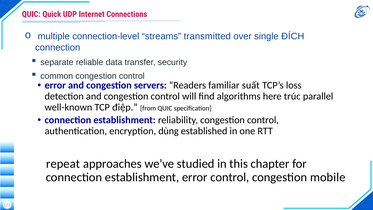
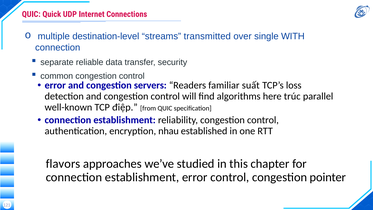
connection-level: connection-level -> destination-level (106, 36)
ĐÍCH: ĐÍCH -> WITH (293, 36)
dùng: dùng -> nhau (169, 131)
repeat: repeat -> flavors (63, 164)
mobile: mobile -> pointer (328, 177)
